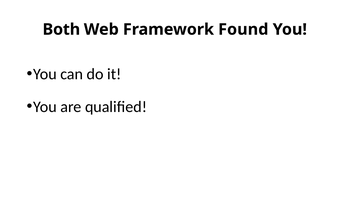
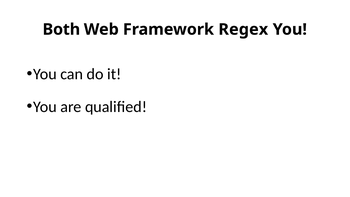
Found: Found -> Regex (243, 29)
